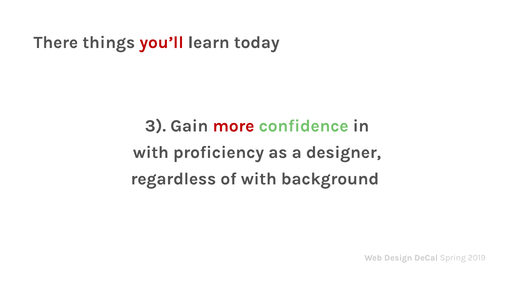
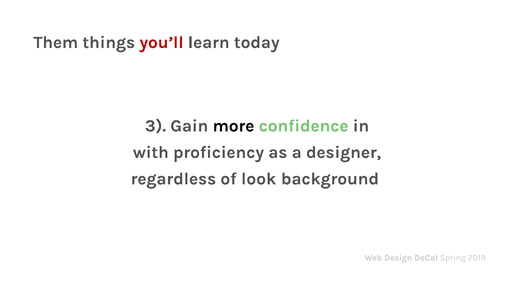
There: There -> Them (56, 42)
more colour: red -> black (233, 126)
of with: with -> look (259, 179)
